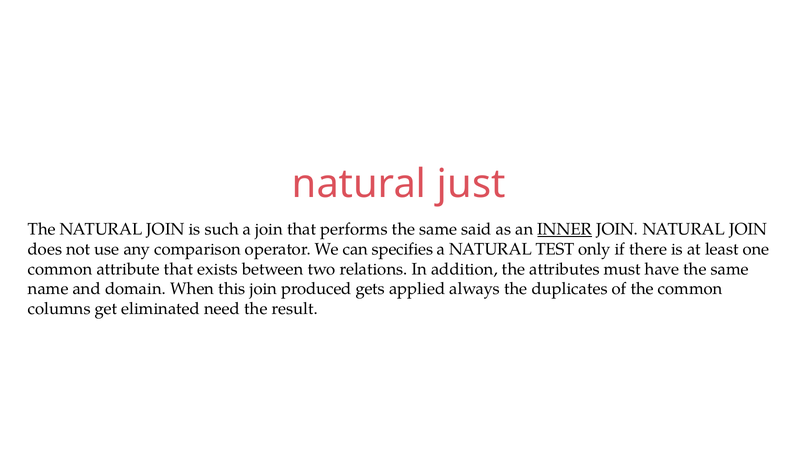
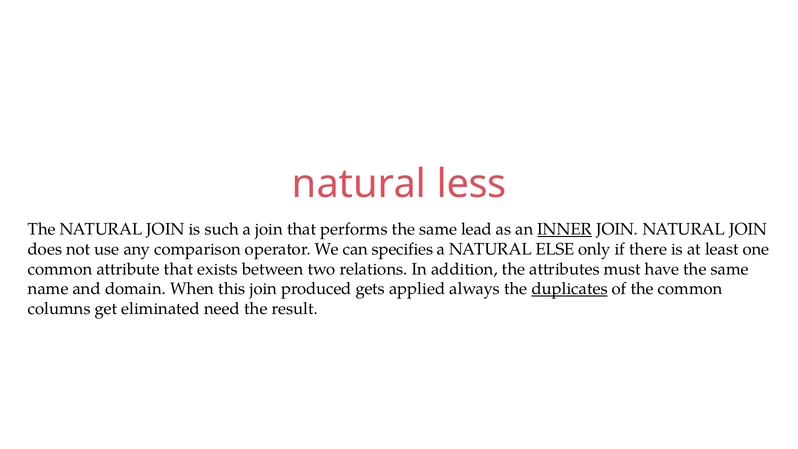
just: just -> less (472, 184)
said: said -> lead (477, 229)
TEST: TEST -> ELSE (555, 249)
duplicates underline: none -> present (570, 289)
